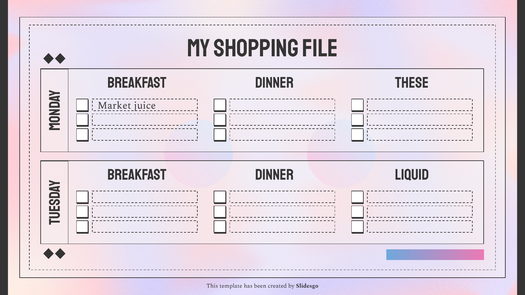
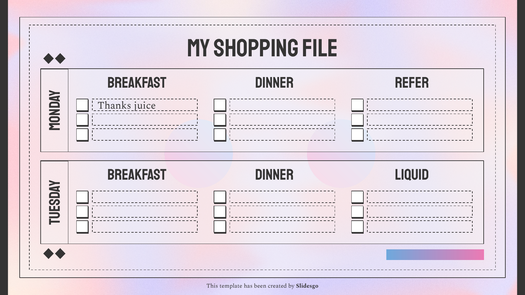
these: these -> refer (412, 83)
Market: Market -> Thanks (114, 106)
